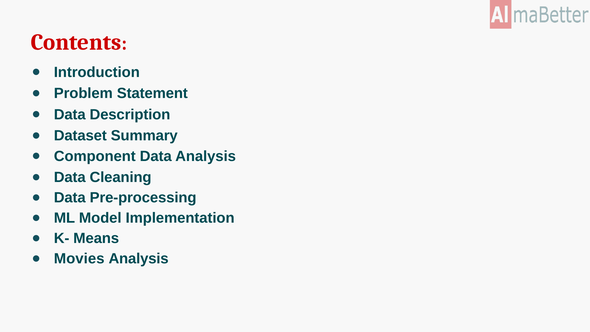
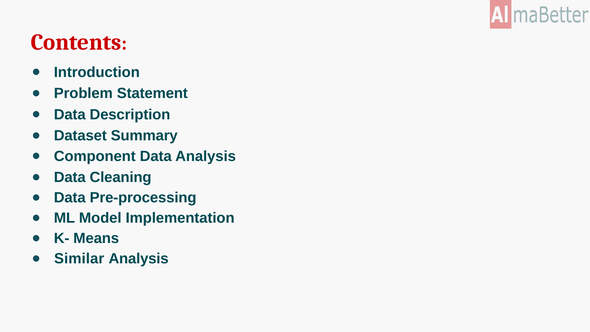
Movies: Movies -> Similar (79, 259)
